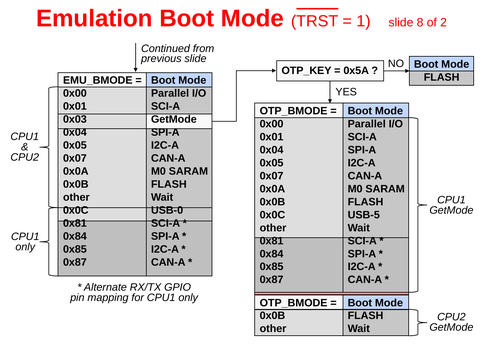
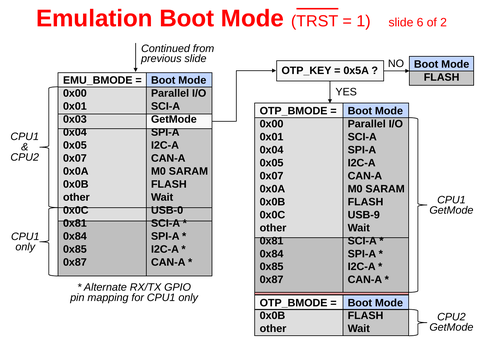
8: 8 -> 6 (420, 23)
USB-5: USB-5 -> USB-9 (364, 215)
